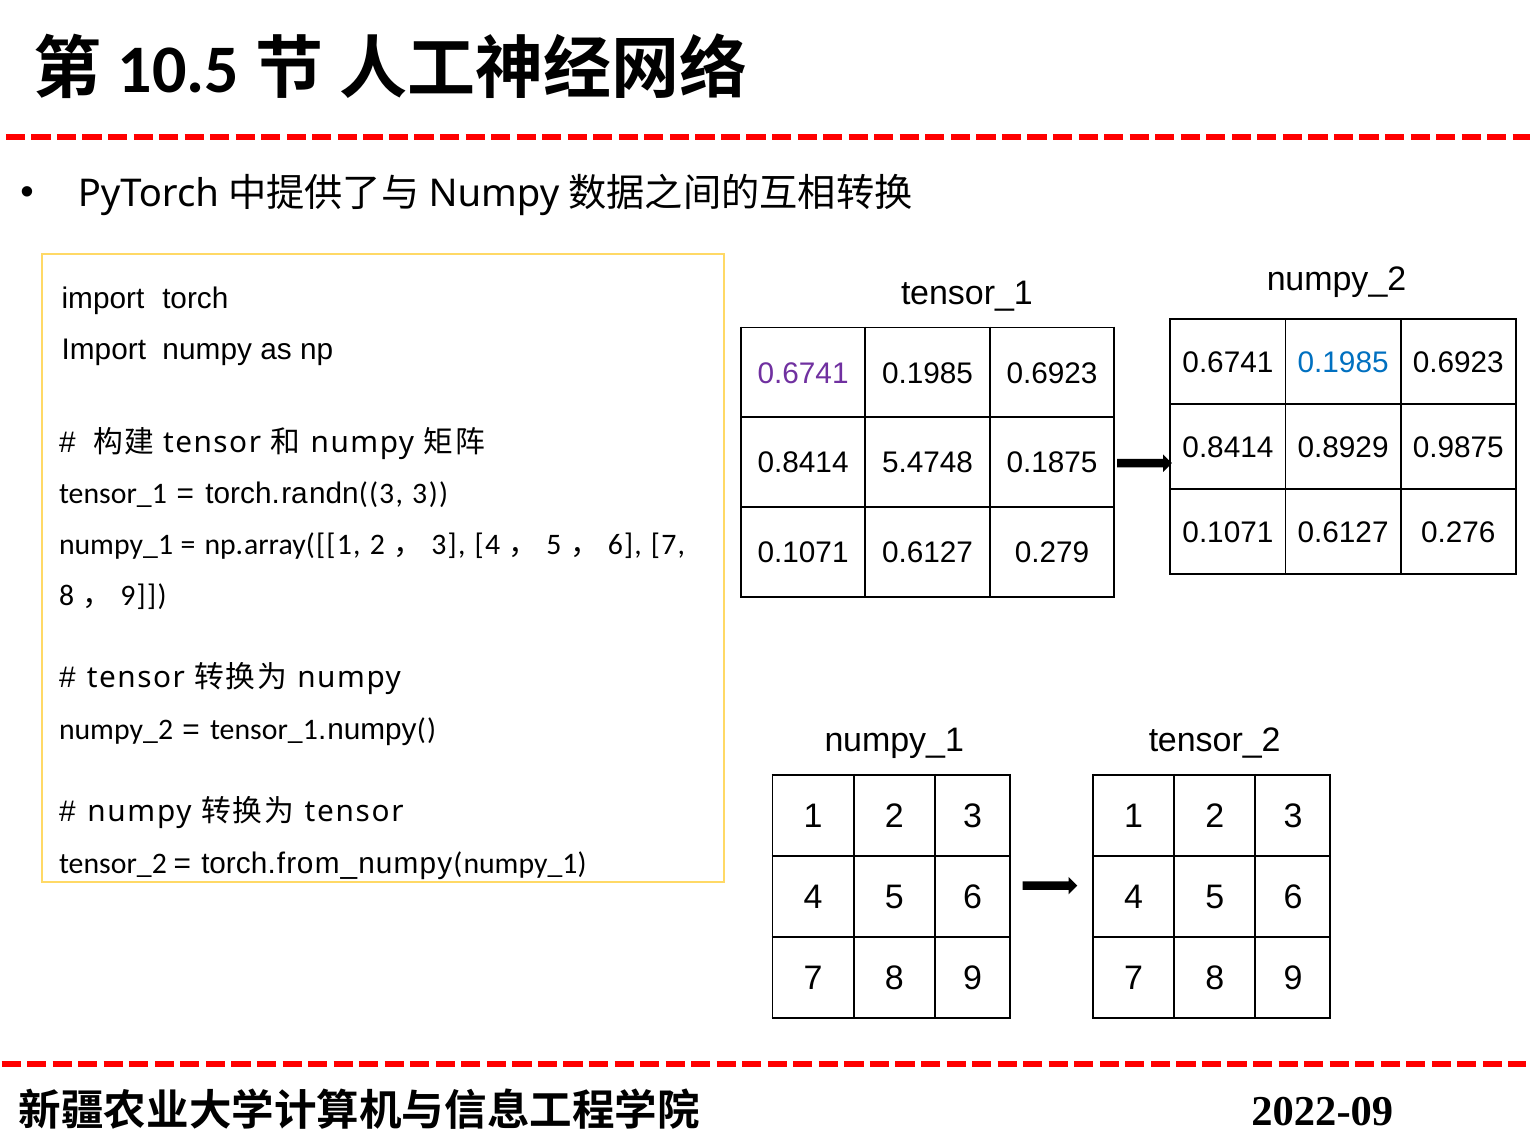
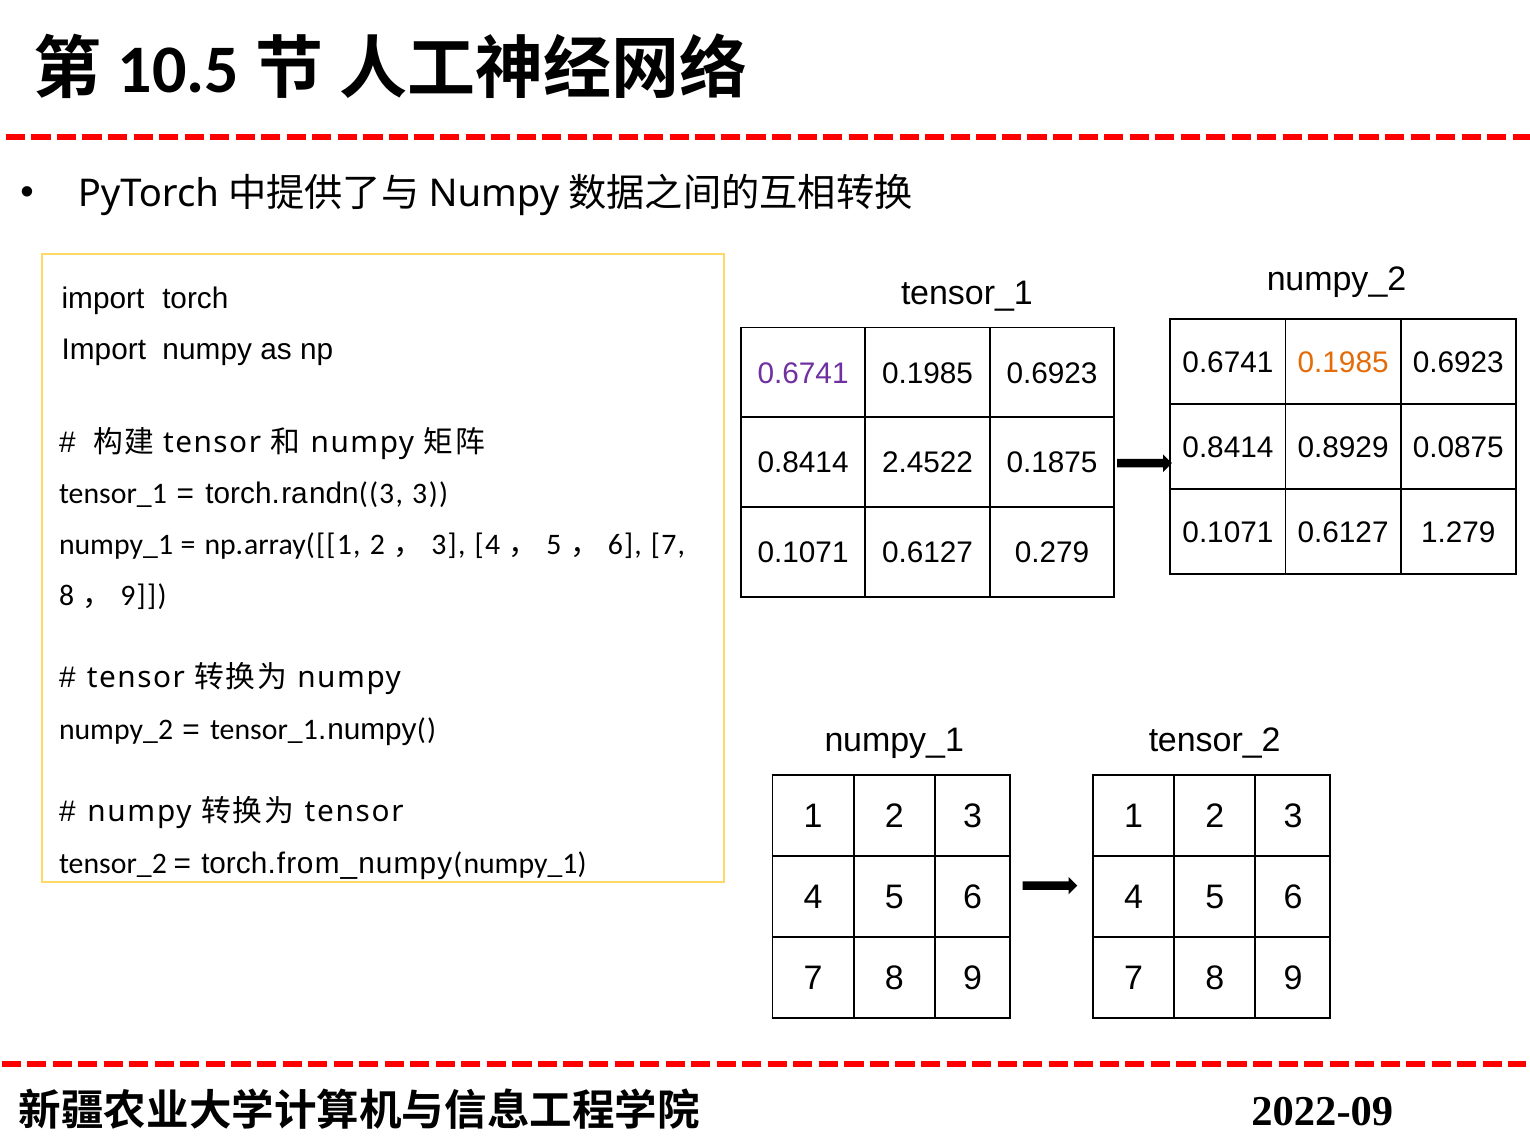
0.1985 colour: blue -> orange (1343, 362)
0.9875: 0.9875 -> 0.0875 (1458, 447)
5.4748: 5.4748 -> 2.4522 (928, 463)
0.276: 0.276 -> 1.279 (1458, 532)
